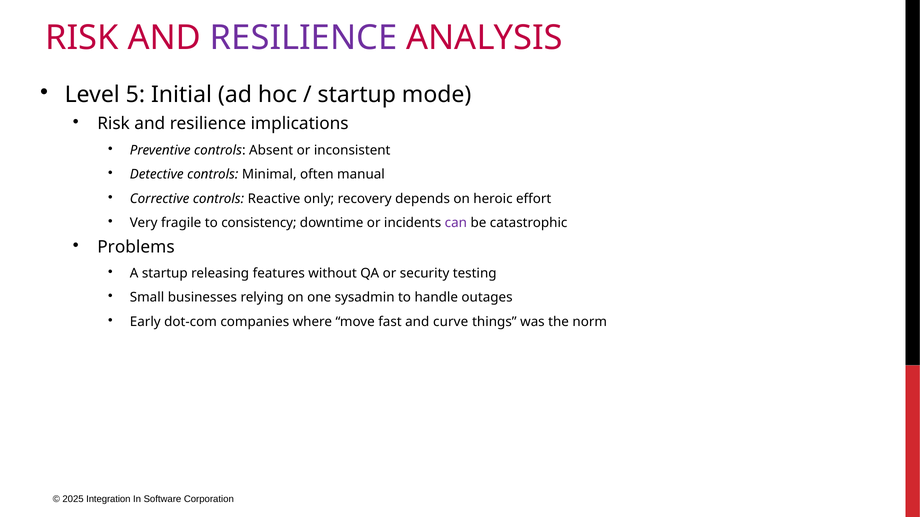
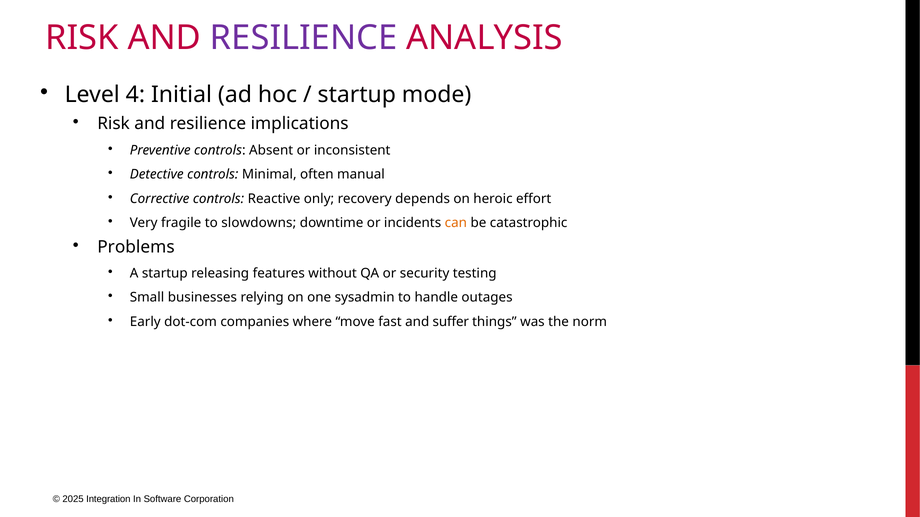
5: 5 -> 4 (135, 95)
consistency: consistency -> slowdowns (259, 223)
can colour: purple -> orange (456, 223)
curve: curve -> suffer (451, 322)
